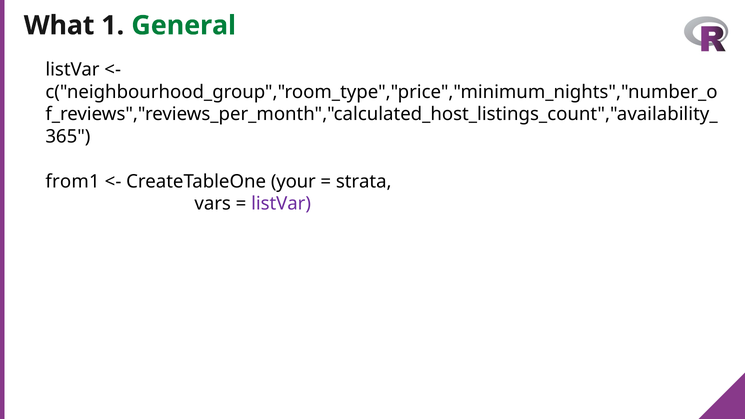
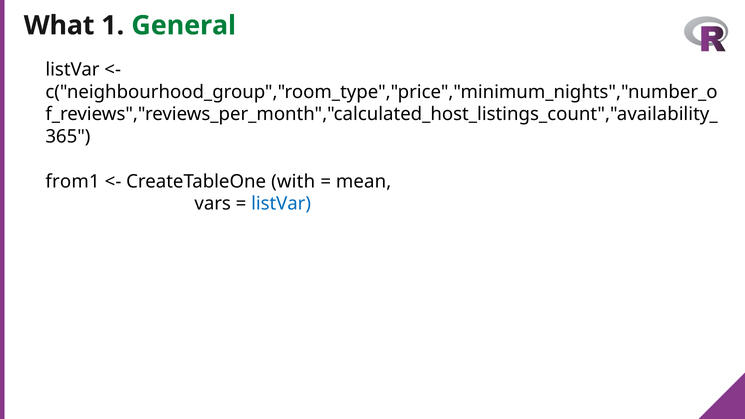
your: your -> with (293, 181)
strata: strata -> mean (364, 181)
listVar colour: purple -> blue (281, 204)
